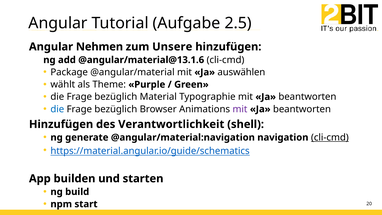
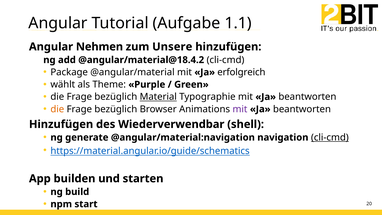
2.5: 2.5 -> 1.1 (238, 23)
@angular/material@13.1.6: @angular/material@13.1.6 -> @angular/material@18.4.2 (141, 60)
auswählen: auswählen -> erfolgreich (241, 72)
Material underline: none -> present (158, 97)
die colour: blue -> orange (57, 109)
Verantwortlichkeit: Verantwortlichkeit -> Wiederverwendbar (171, 124)
